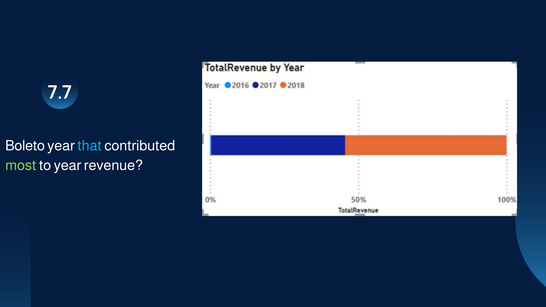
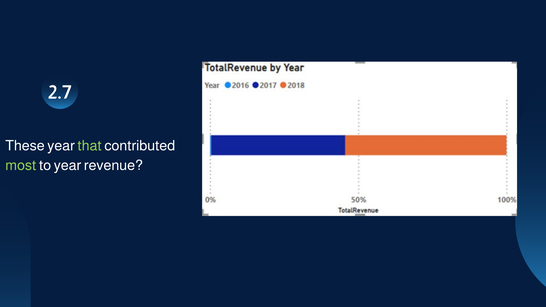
7.7: 7.7 -> 2.7 (60, 93)
Boleto: Boleto -> These (25, 146)
that colour: light blue -> light green (90, 146)
